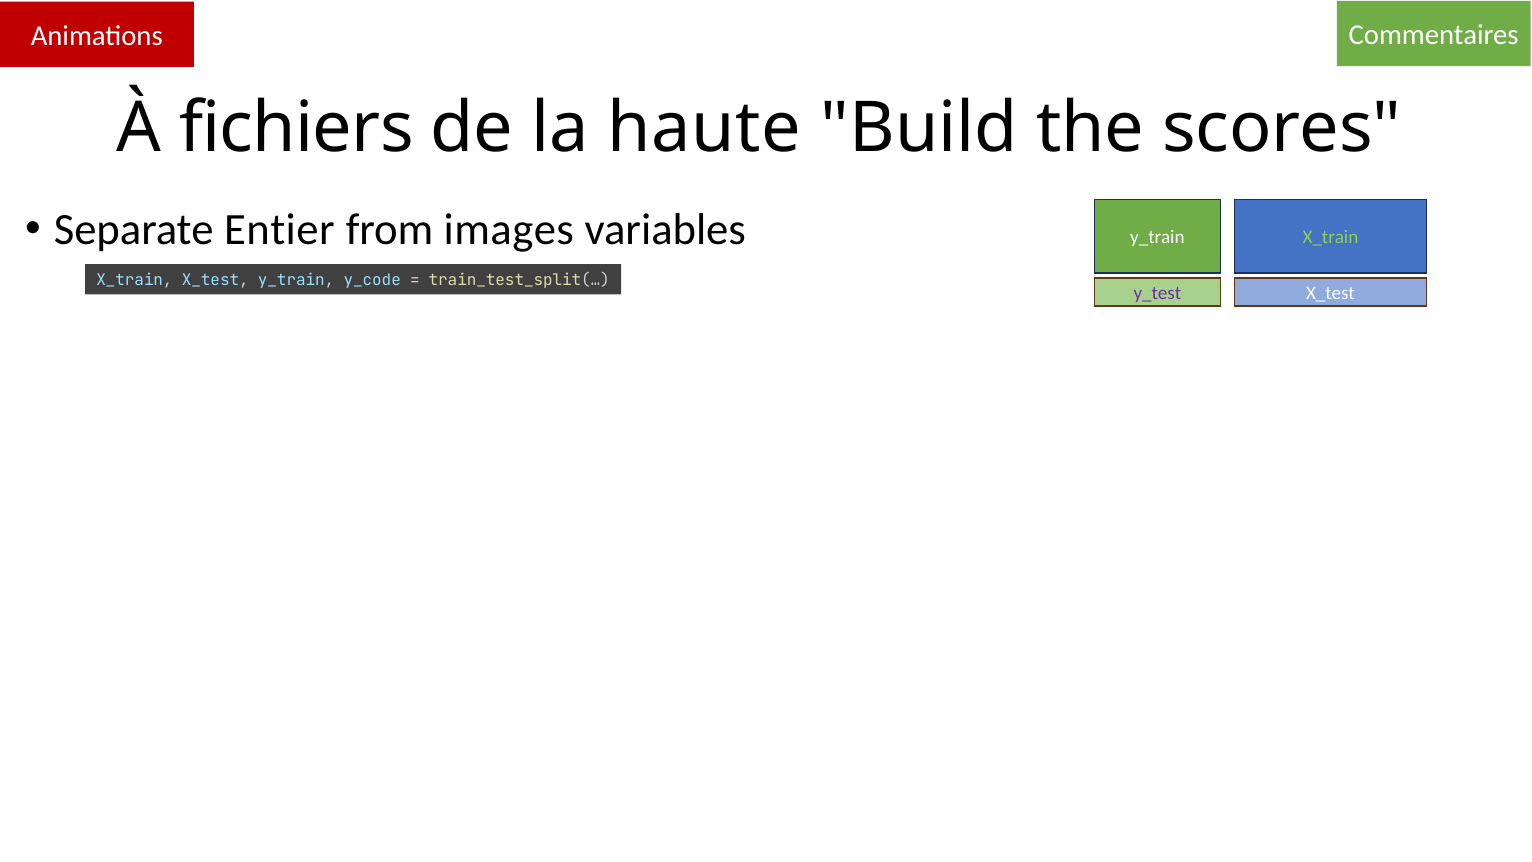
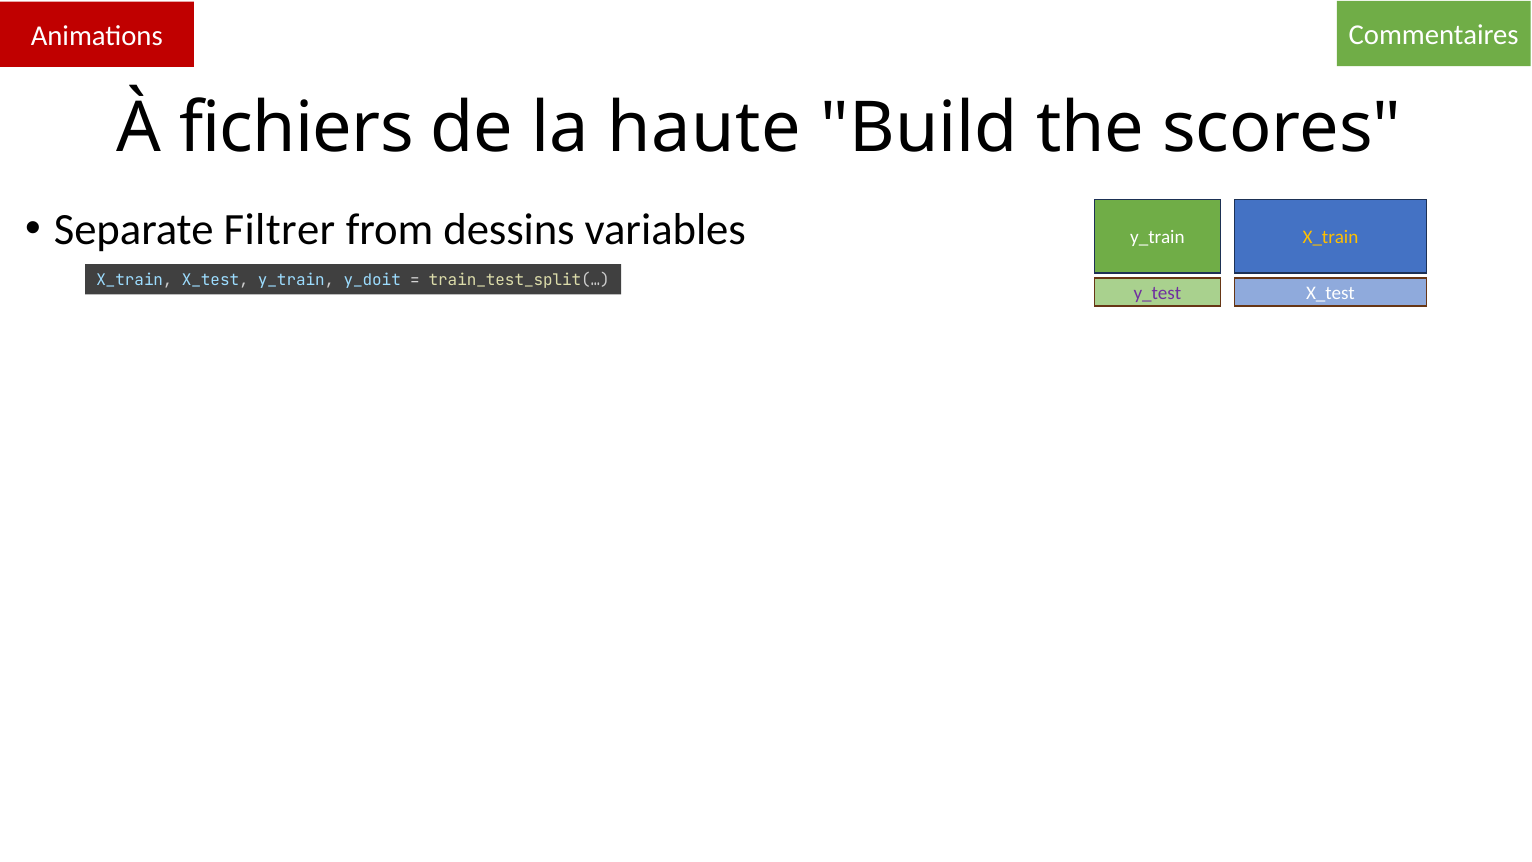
Entier: Entier -> Filtrer (279, 229)
images: images -> dessins (509, 229)
X_train colour: light green -> yellow (1331, 238)
y_code: y_code -> y_doit (372, 280)
